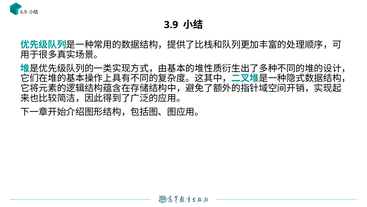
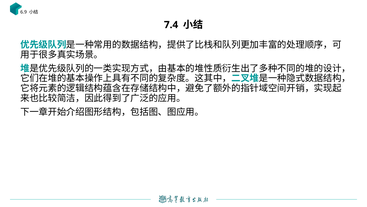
3.9: 3.9 -> 7.4 (171, 25)
